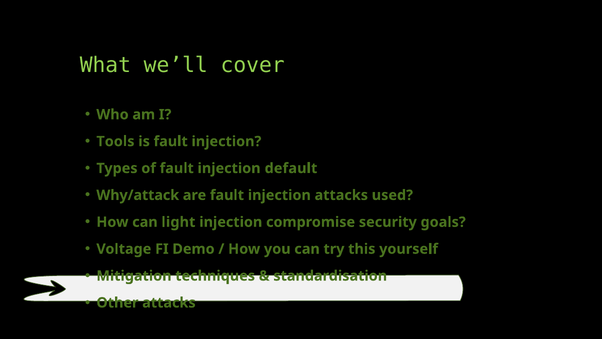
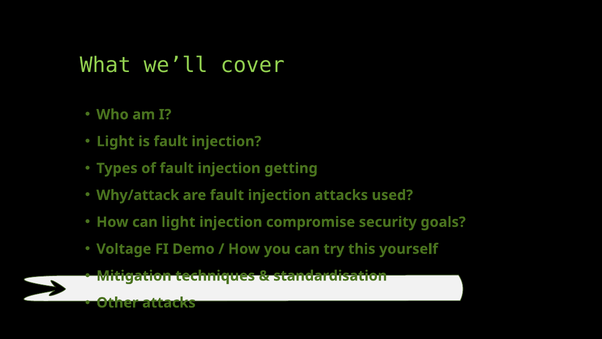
Tools: Tools -> Light (115, 141)
default: default -> getting (291, 168)
